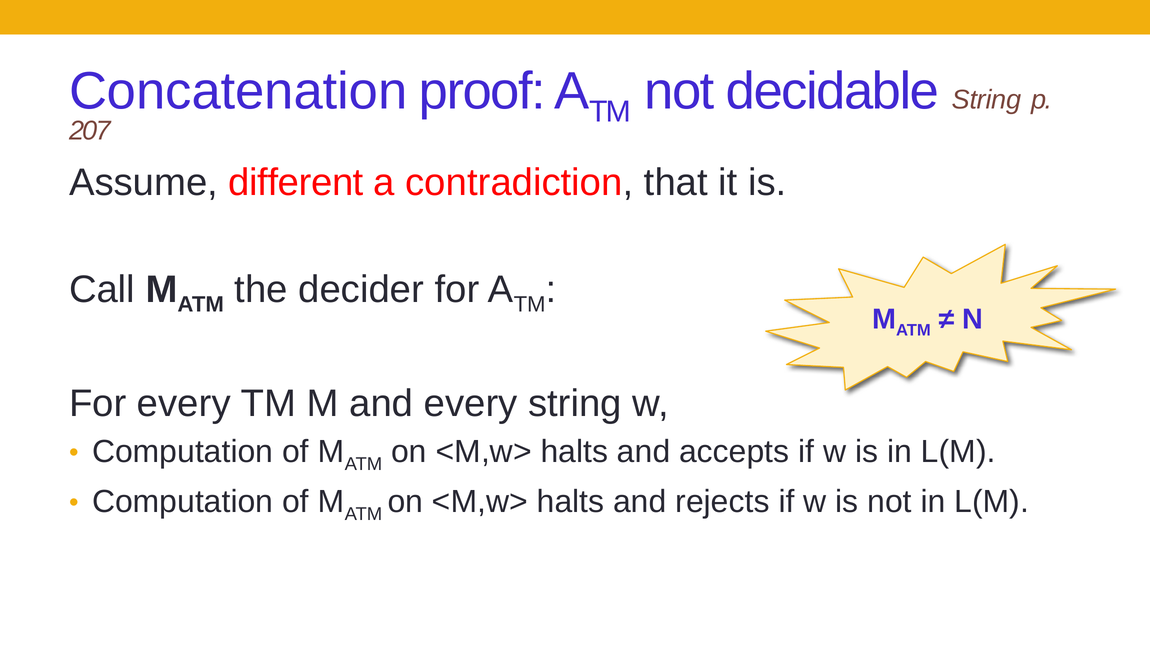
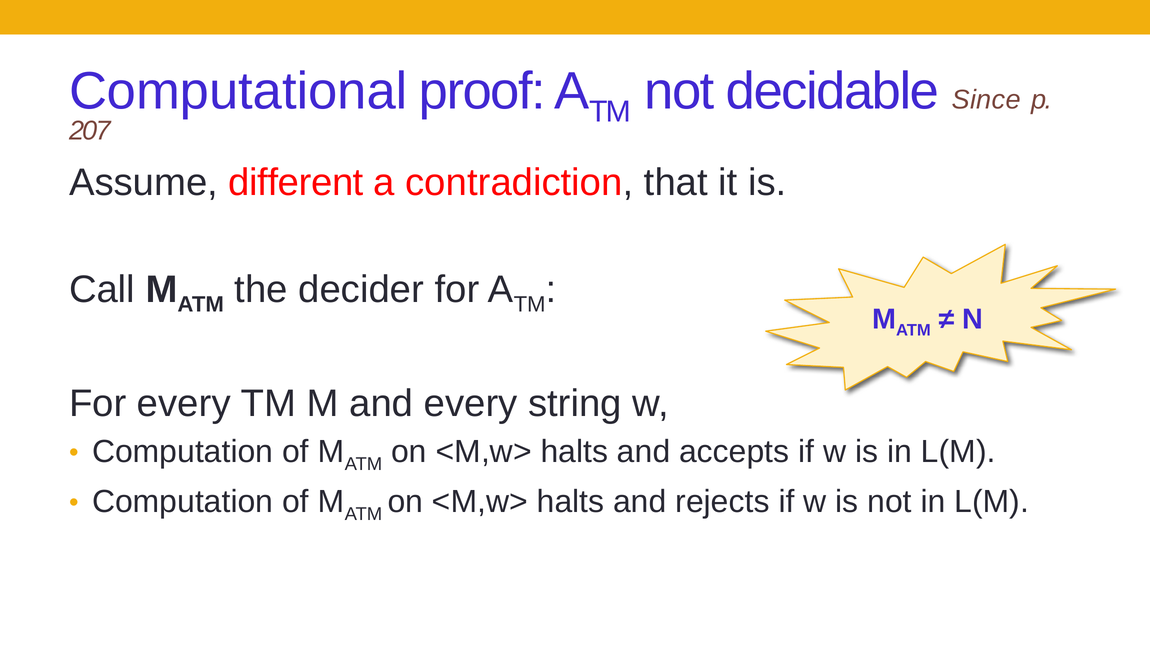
Concatenation: Concatenation -> Computational (238, 91)
decidable String: String -> Since (986, 100)
